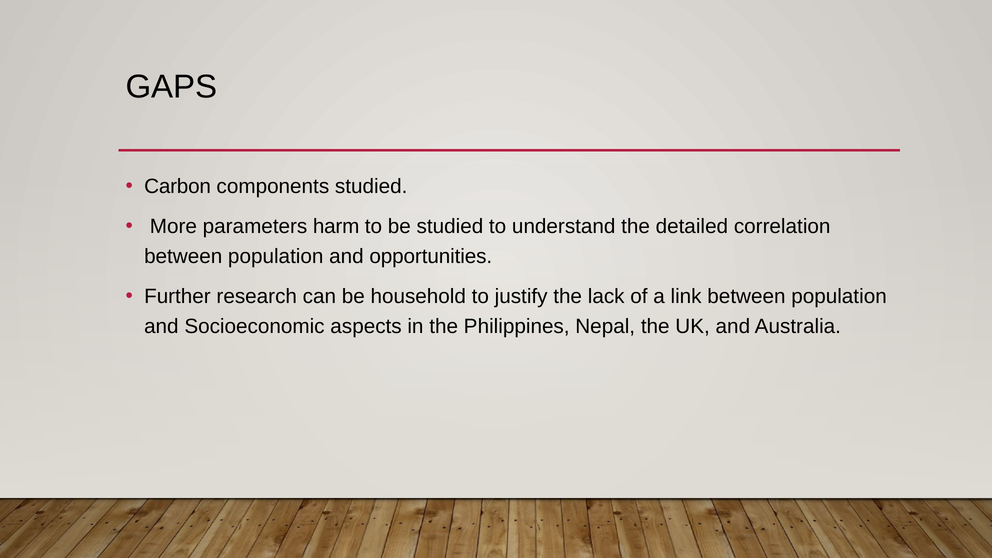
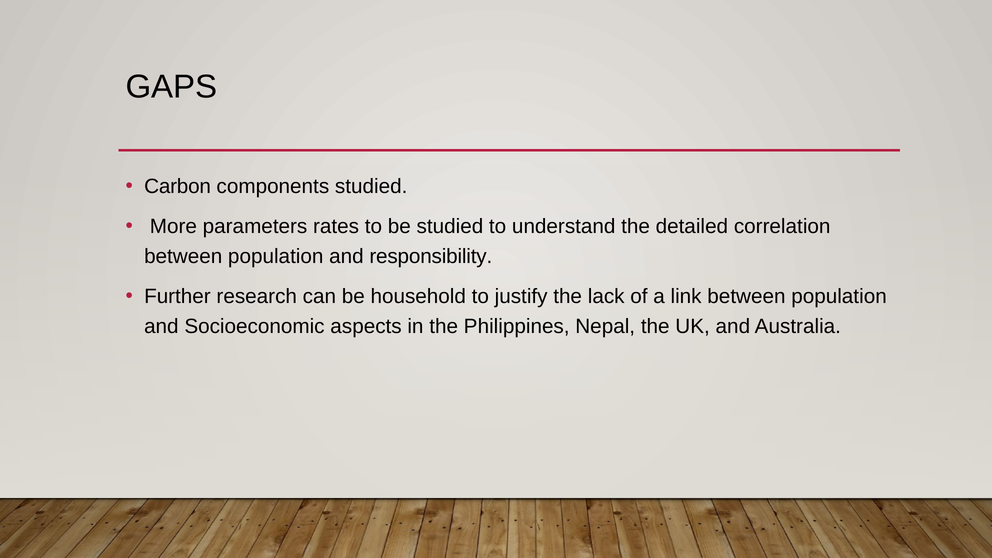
harm: harm -> rates (336, 227)
opportunities: opportunities -> responsibility (431, 256)
